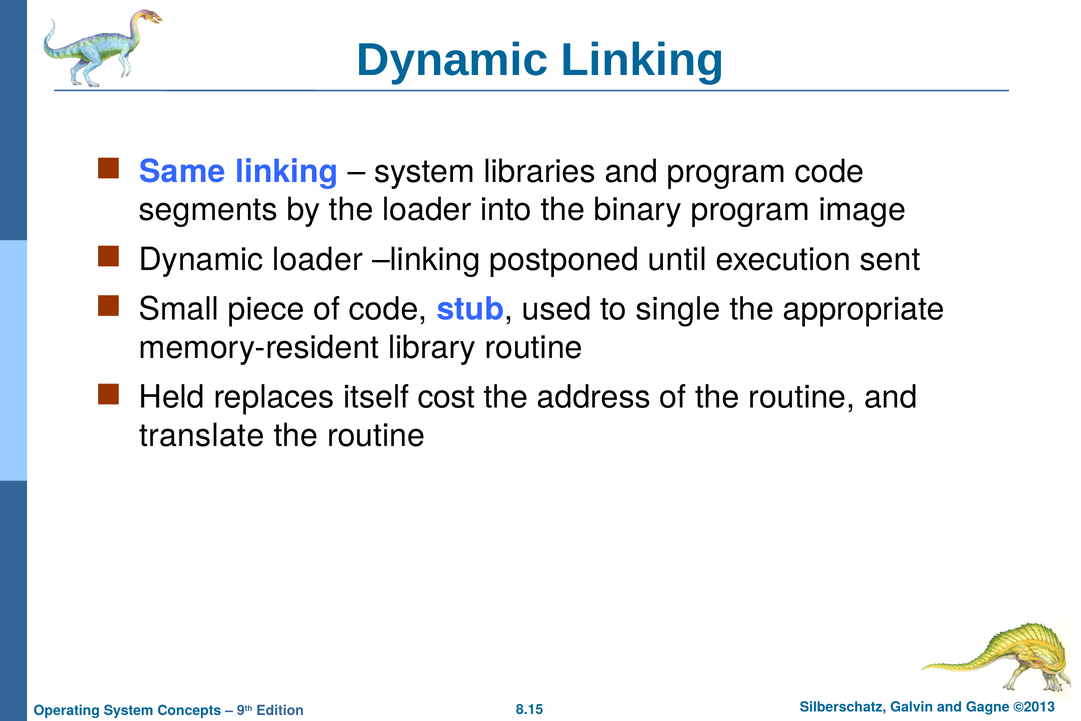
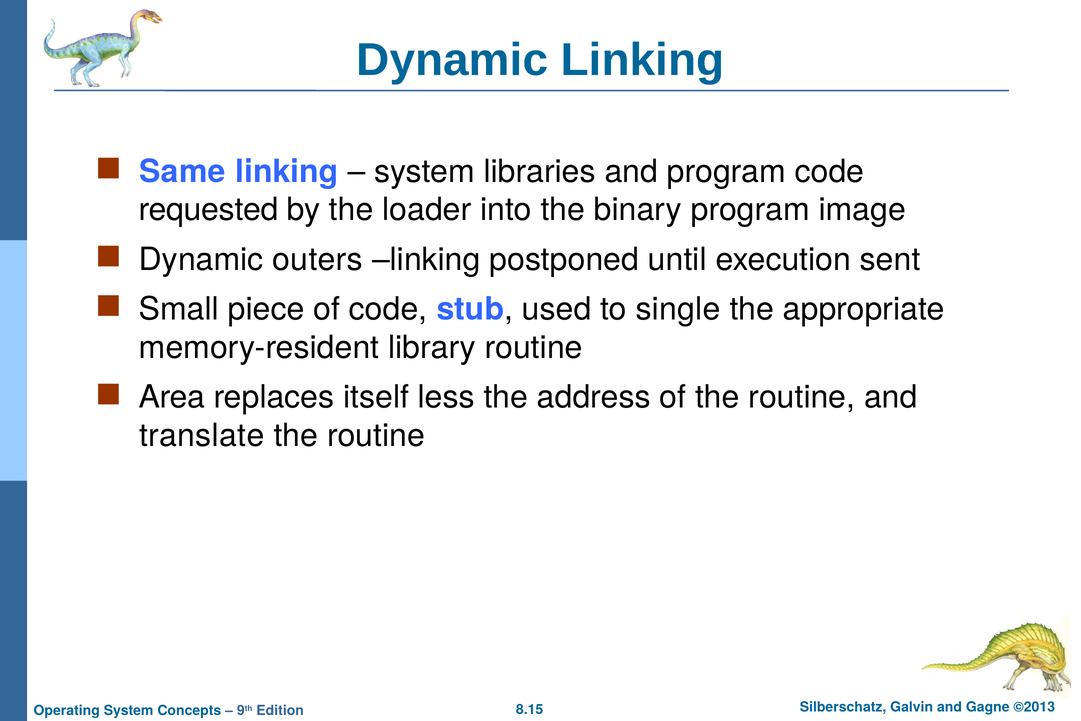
segments: segments -> requested (208, 210)
Dynamic loader: loader -> outers (318, 259)
Held: Held -> Area (172, 397)
cost: cost -> less (446, 397)
